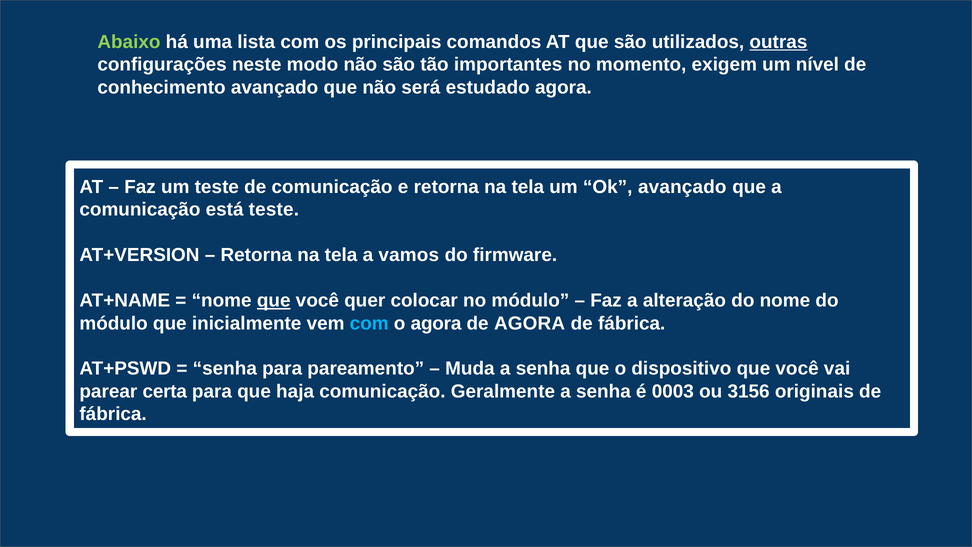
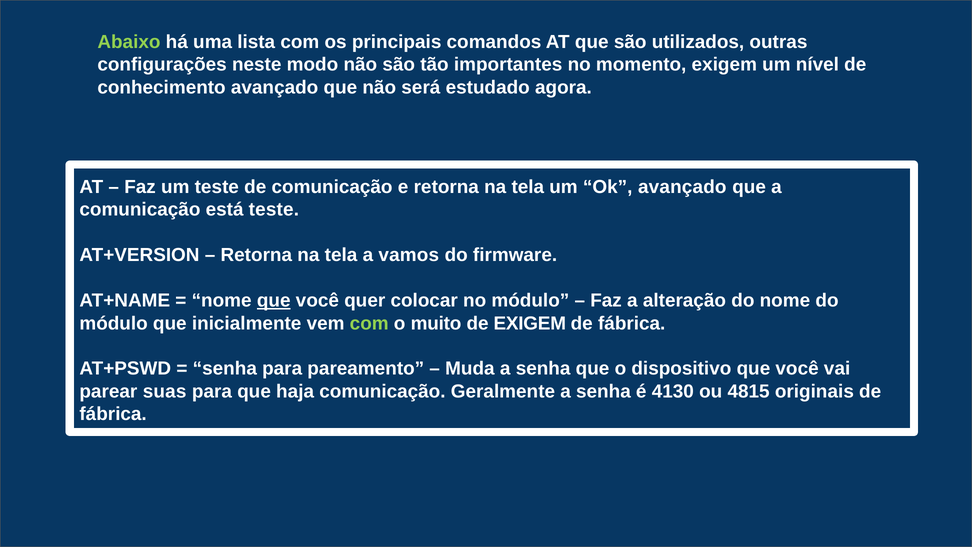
outras underline: present -> none (778, 42)
com colour: light blue -> light green (369, 323)
o agora: agora -> muito (436, 323)
de AGORA: AGORA -> EXIGEM (530, 323)
certa: certa -> suas (165, 391)
0003: 0003 -> 4130 (673, 391)
3156: 3156 -> 4815 (749, 391)
